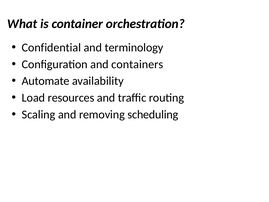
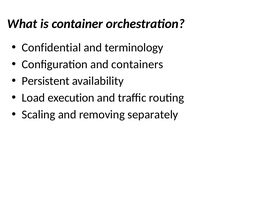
Automate: Automate -> Persistent (46, 81)
resources: resources -> execution (71, 98)
scheduling: scheduling -> separately (153, 114)
